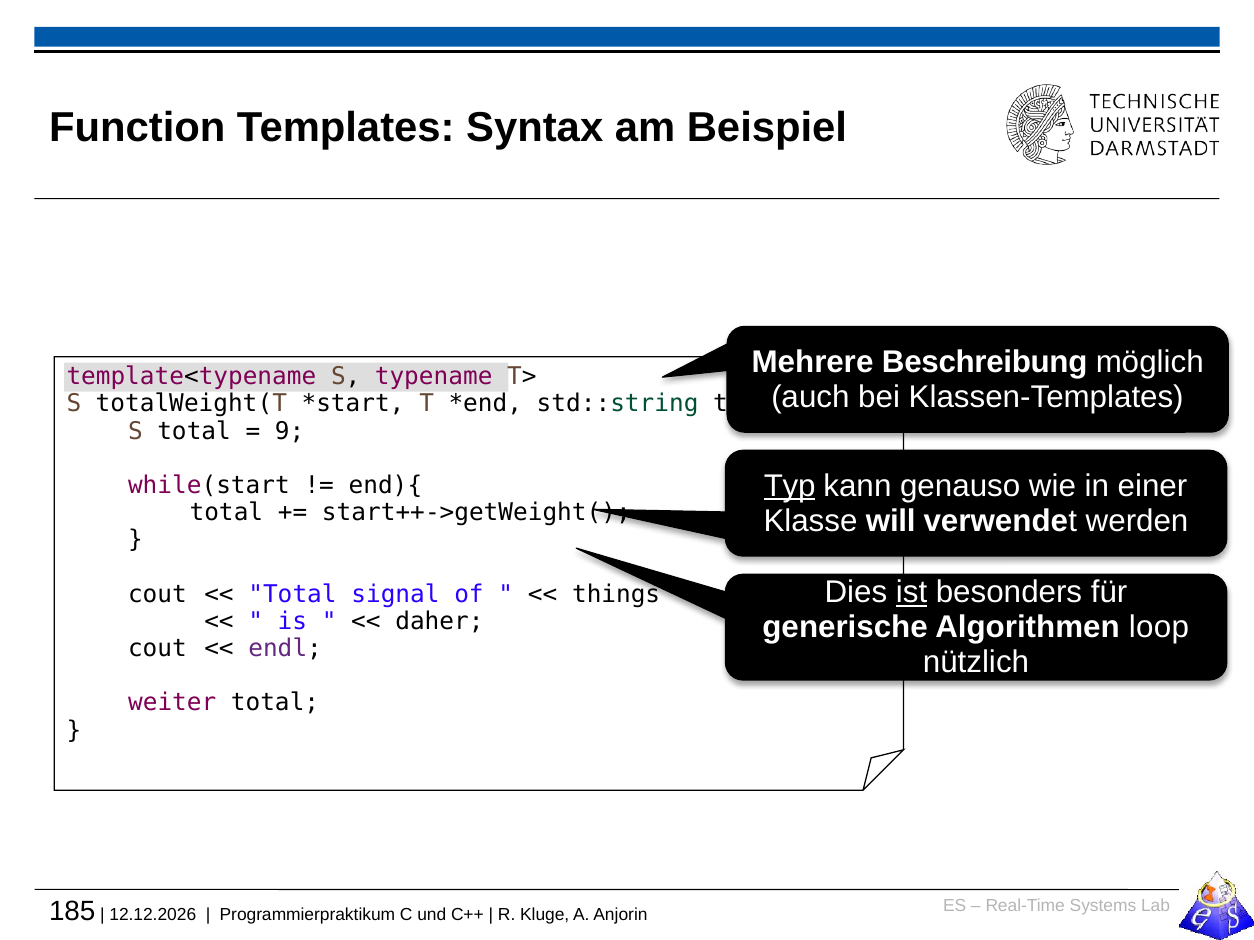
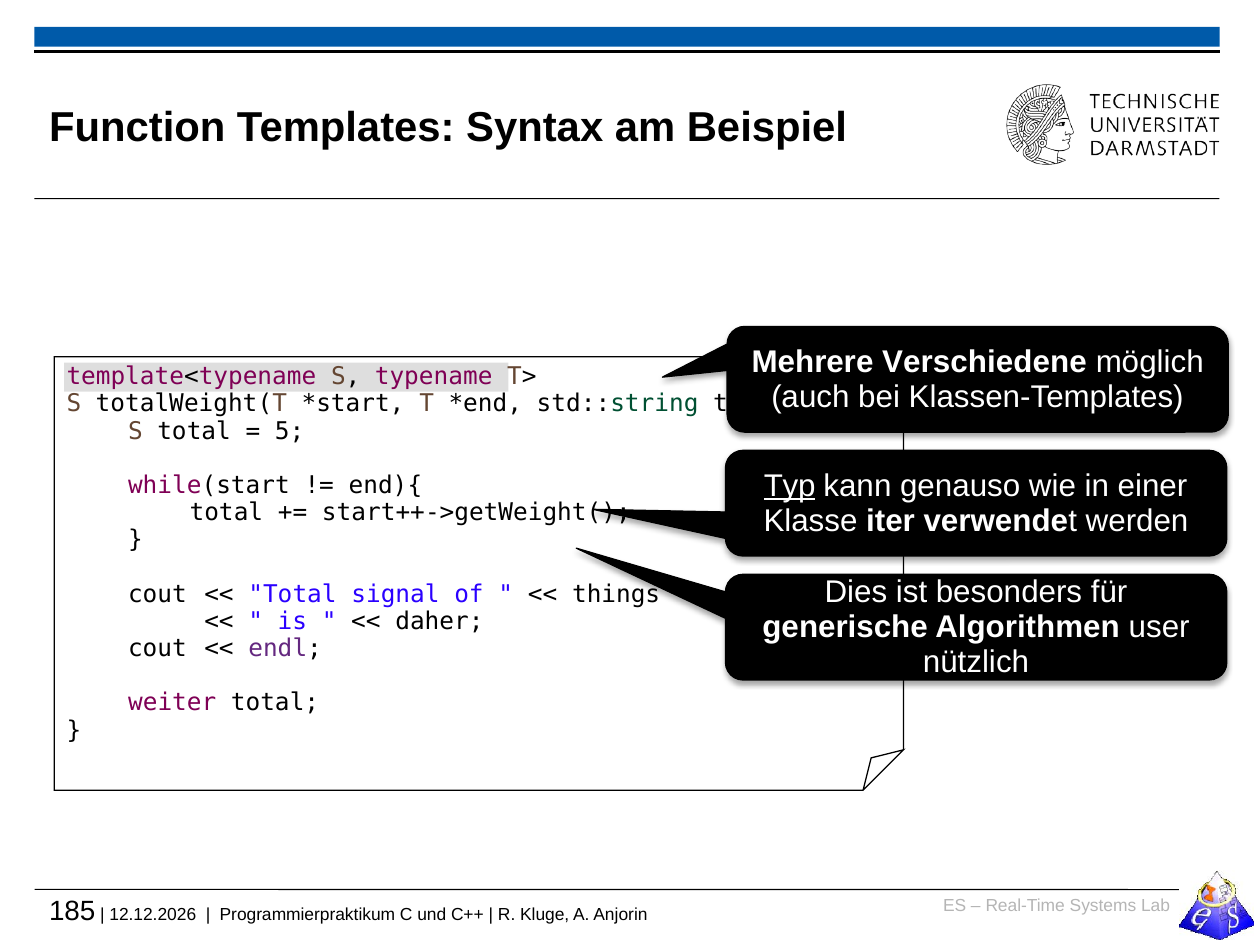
Beschreibung: Beschreibung -> Verschiedene (984, 362)
9: 9 -> 5 (290, 431)
will: will -> iter (891, 521)
ist underline: present -> none (912, 593)
loop: loop -> user (1159, 628)
